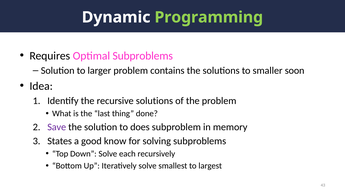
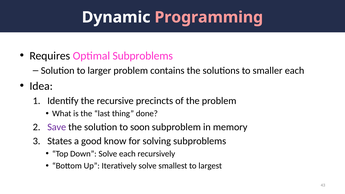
Programming colour: light green -> pink (209, 17)
smaller soon: soon -> each (295, 71)
recursive solutions: solutions -> precincts (154, 101)
does: does -> soon (140, 127)
